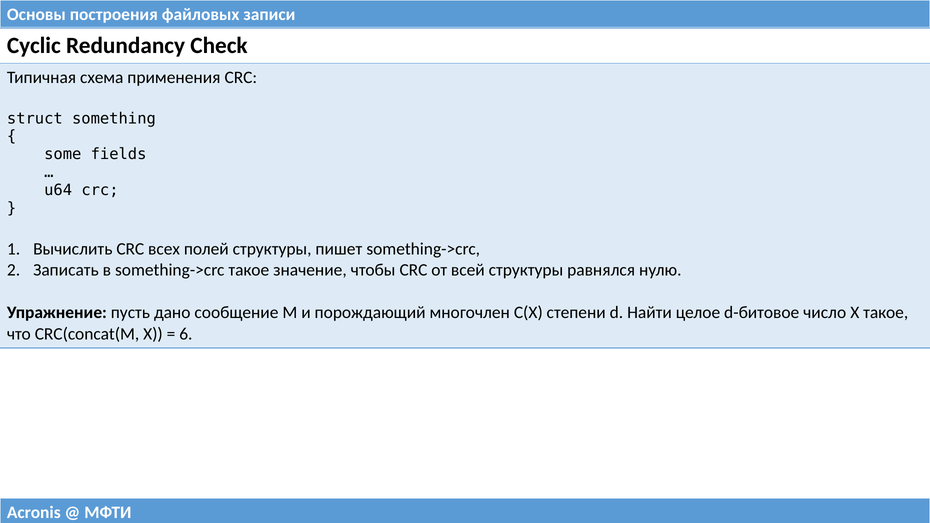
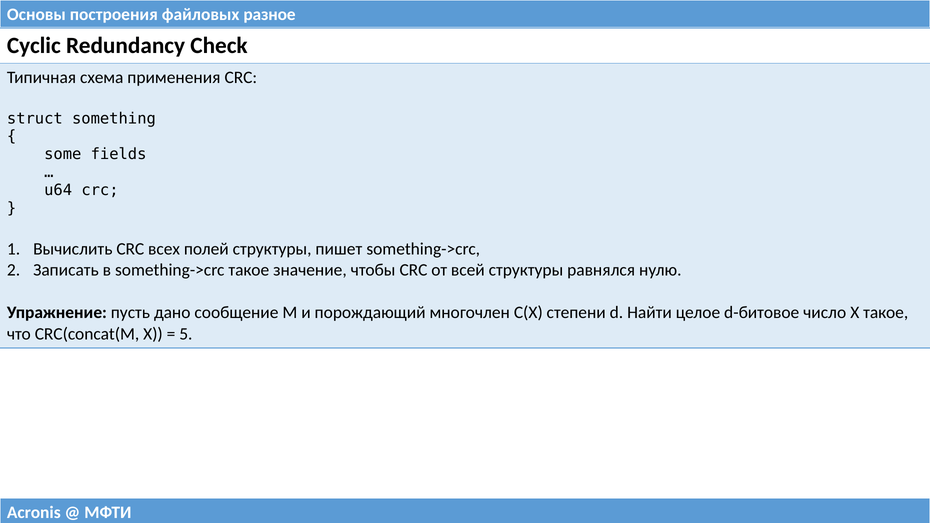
записи: записи -> разное (269, 14)
6: 6 -> 5 (186, 334)
